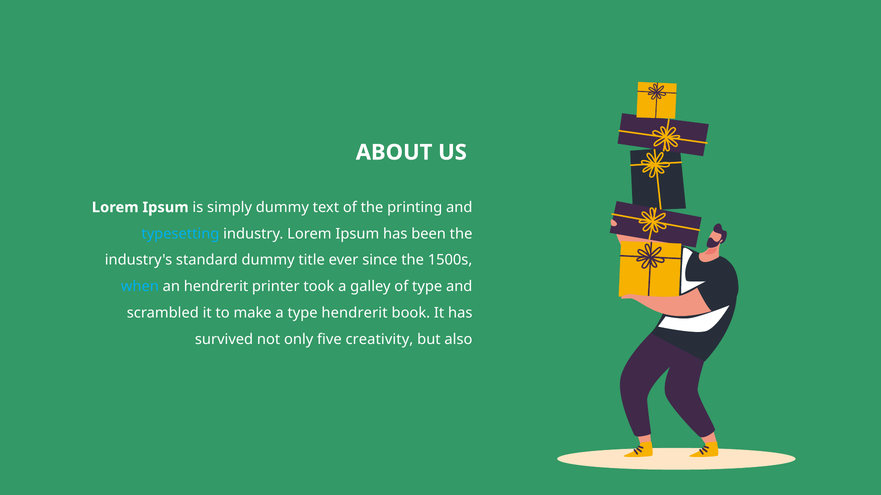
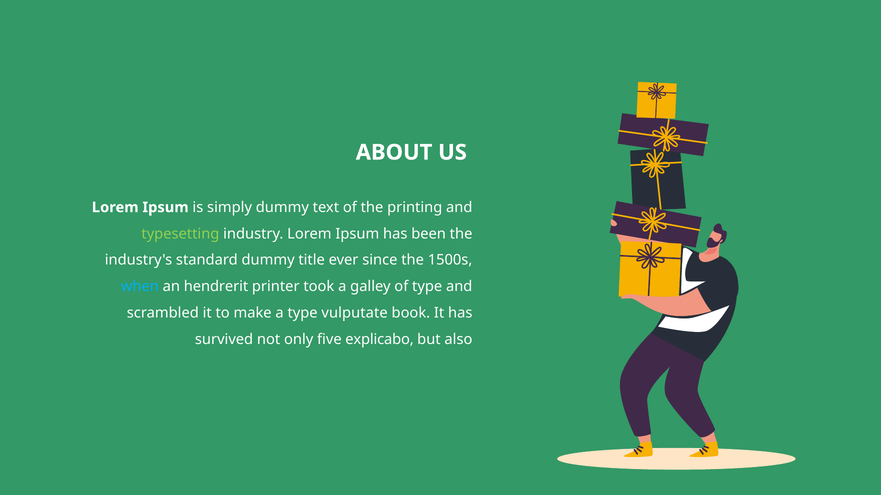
typesetting colour: light blue -> light green (180, 234)
type hendrerit: hendrerit -> vulputate (355, 313)
creativity: creativity -> explicabo (380, 340)
